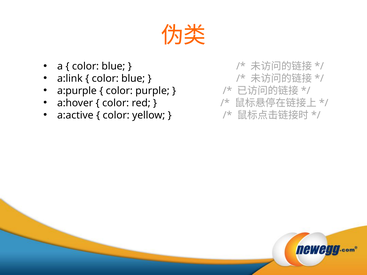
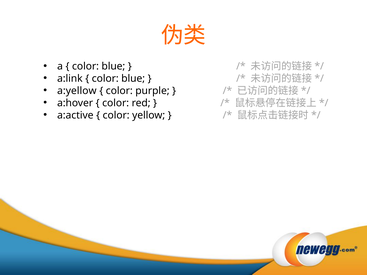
a:purple: a:purple -> a:yellow (77, 91)
